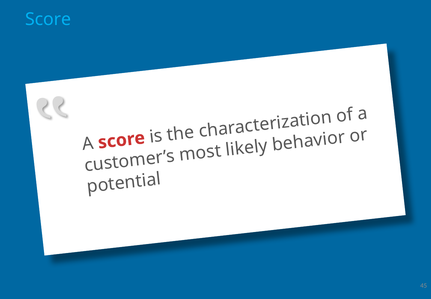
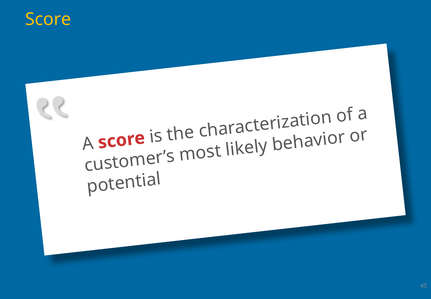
Score colour: light blue -> yellow (48, 19)
